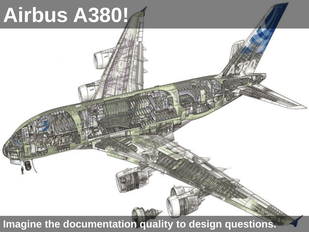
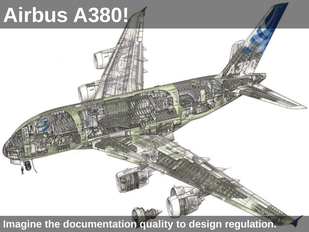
questions: questions -> regulation (251, 224)
